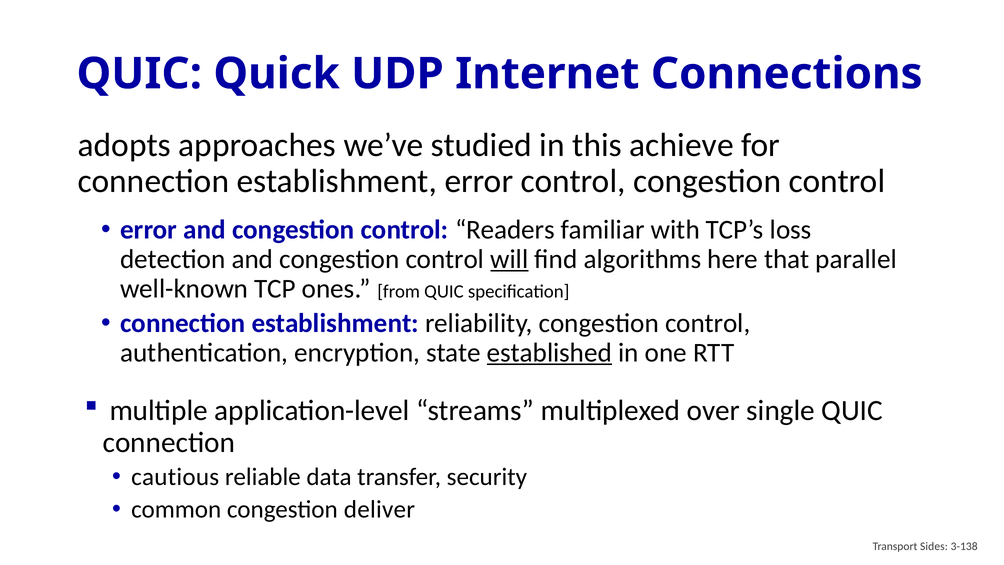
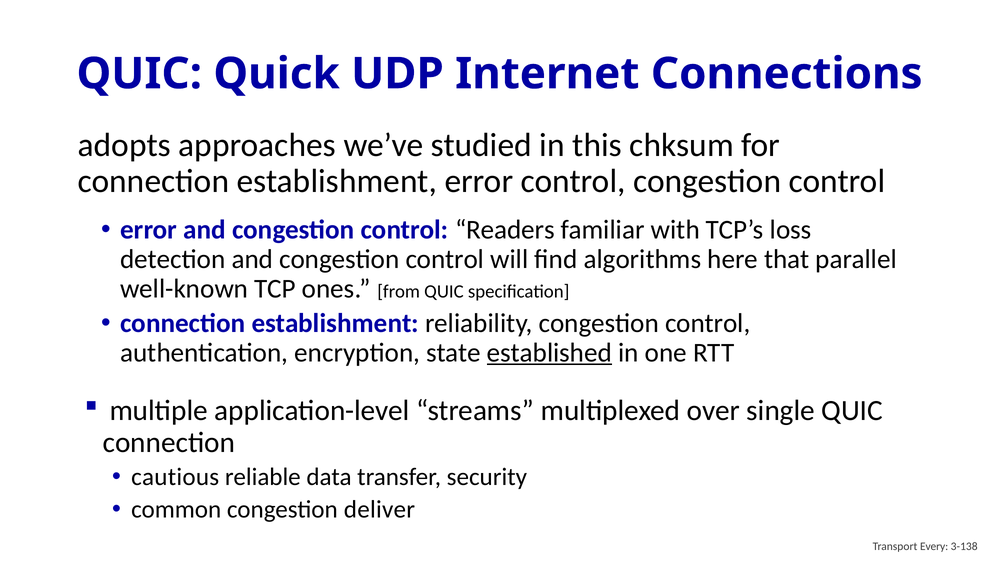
achieve: achieve -> chksum (682, 145)
will underline: present -> none (509, 259)
Sides: Sides -> Every (934, 546)
